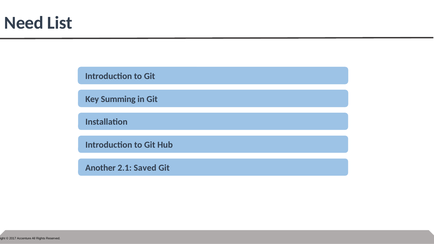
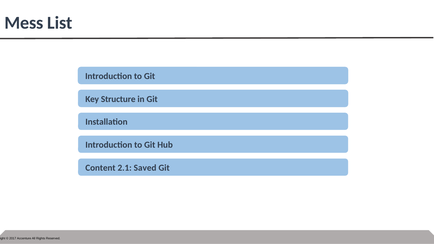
Need: Need -> Mess (24, 23)
Summing: Summing -> Structure (118, 99)
Another: Another -> Content (100, 168)
